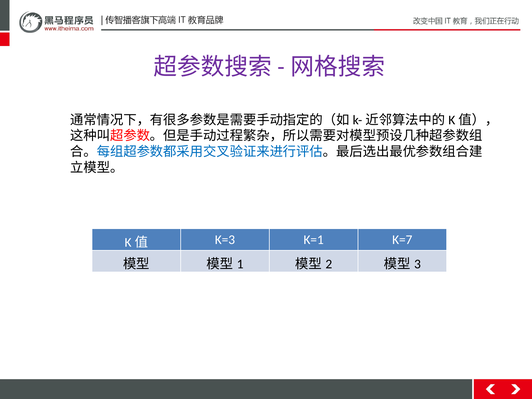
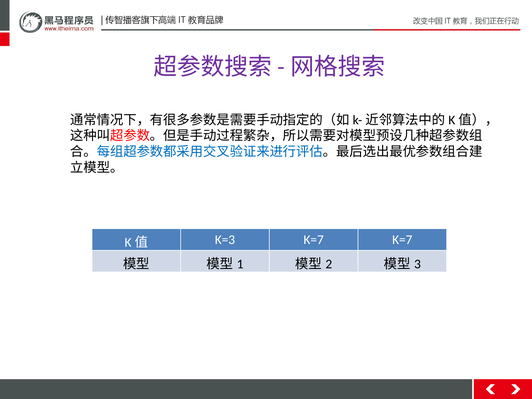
K=3 K=1: K=1 -> K=7 (314, 240)
